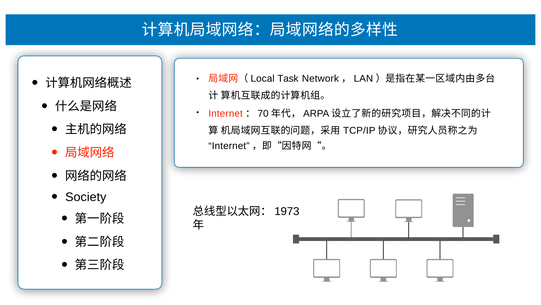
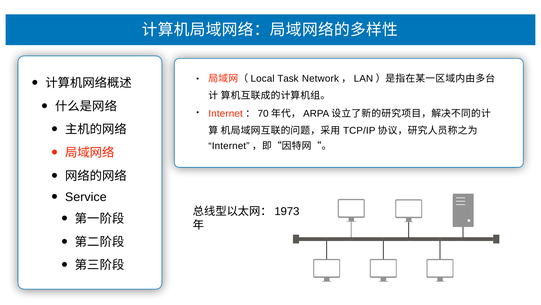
Society: Society -> Service (86, 197)
